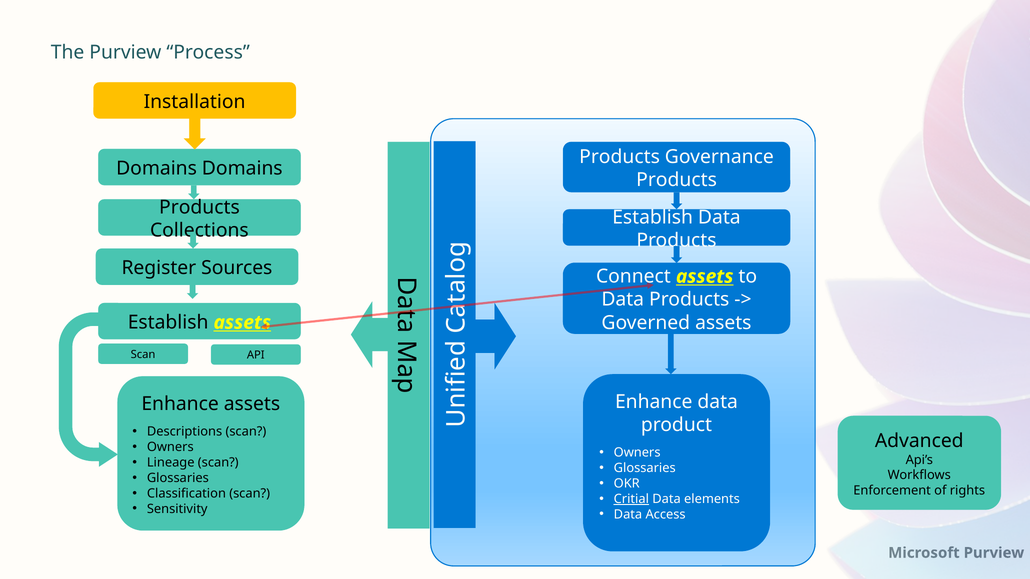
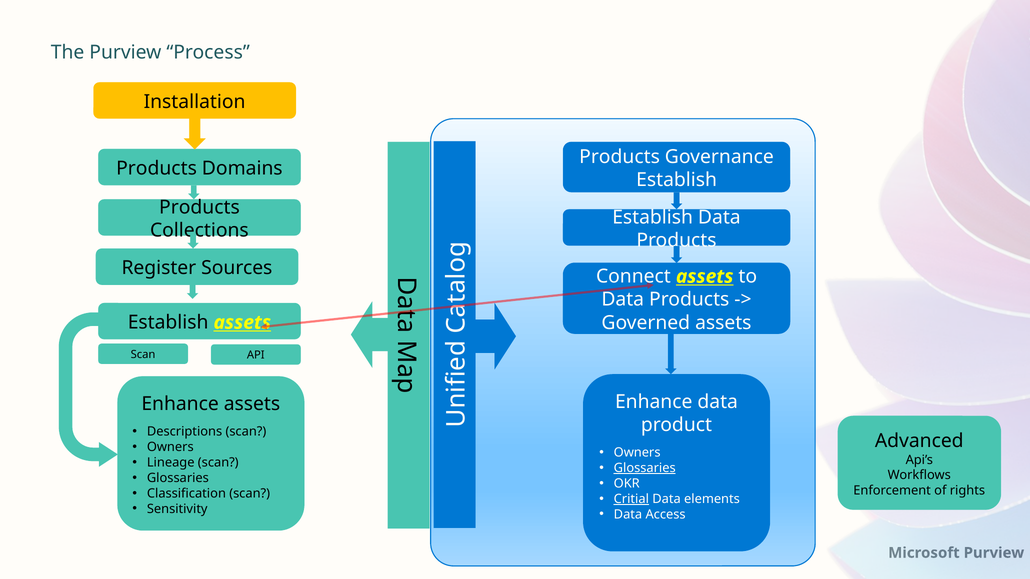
Domains: Domains -> Products (157, 169)
Products: Products -> Establish (677, 180)
Glossaries underline: none -> present (645, 468)
